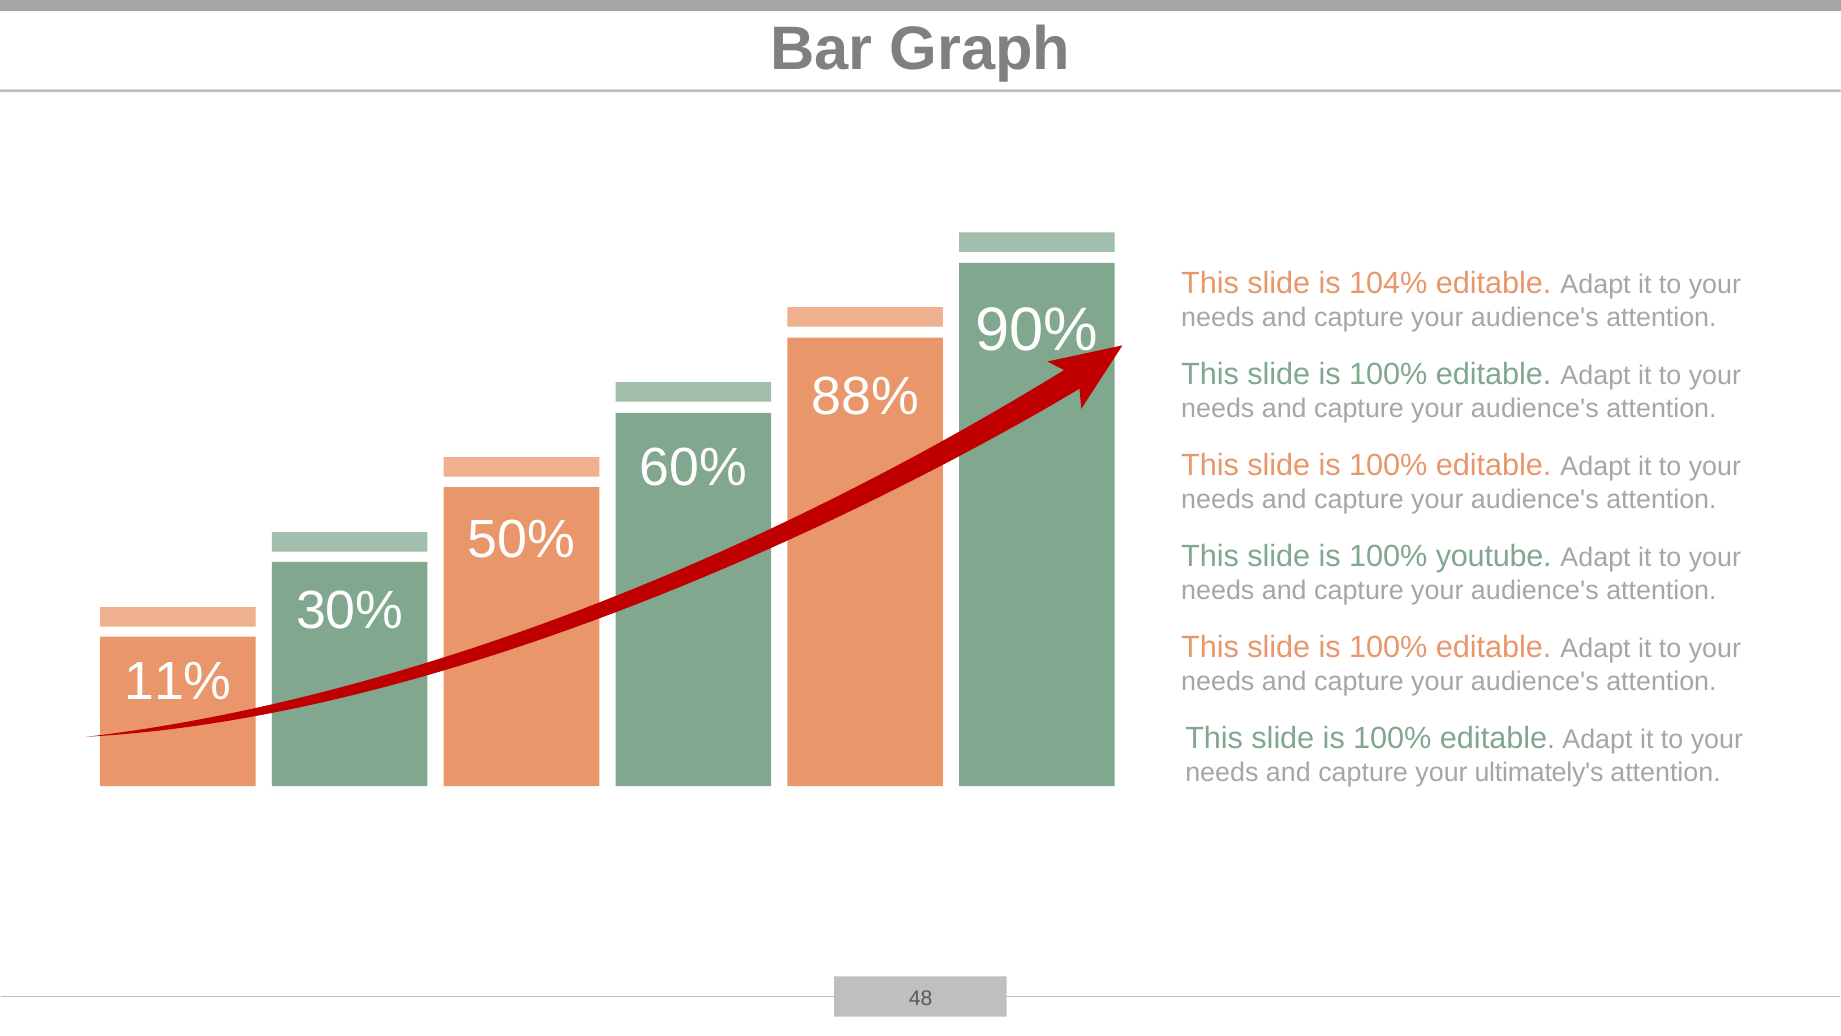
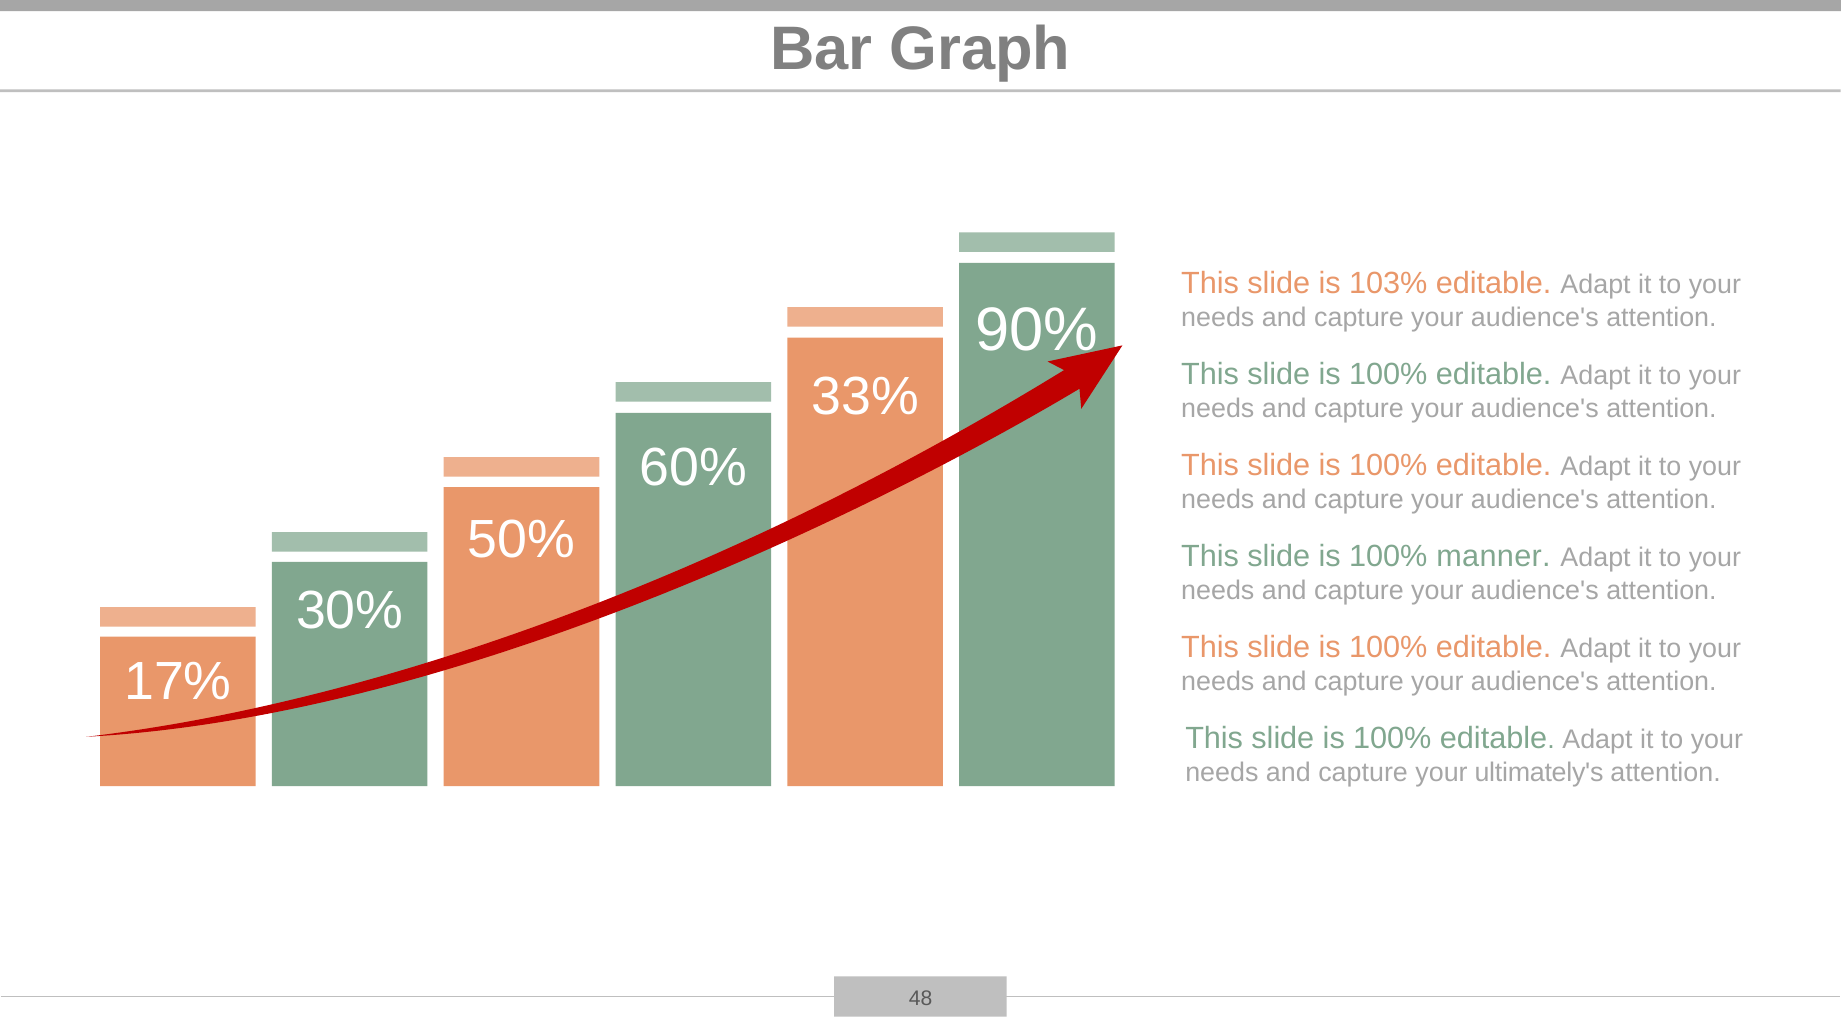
104%: 104% -> 103% (1388, 283)
88%: 88% -> 33% (865, 397)
youtube: youtube -> manner (1493, 556)
11%: 11% -> 17% (178, 682)
